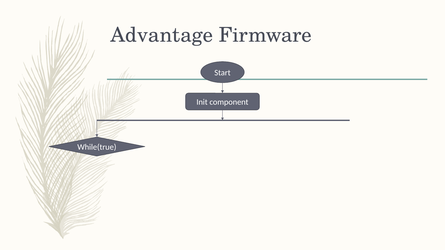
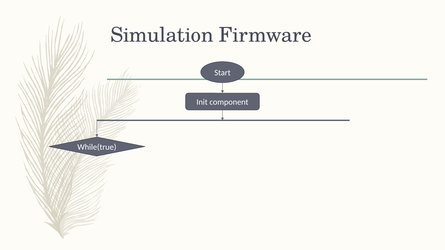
Advantage: Advantage -> Simulation (162, 35)
